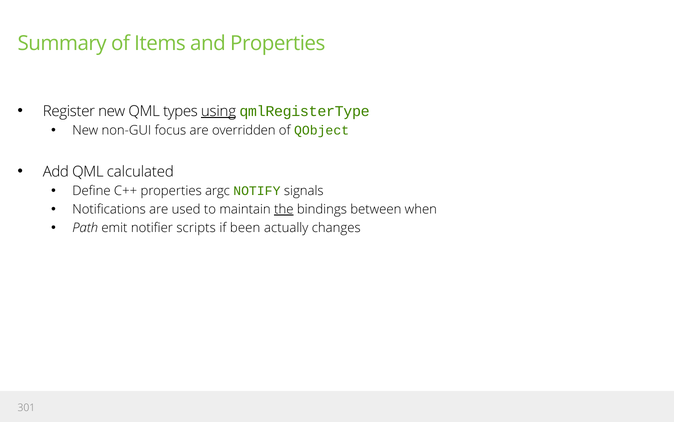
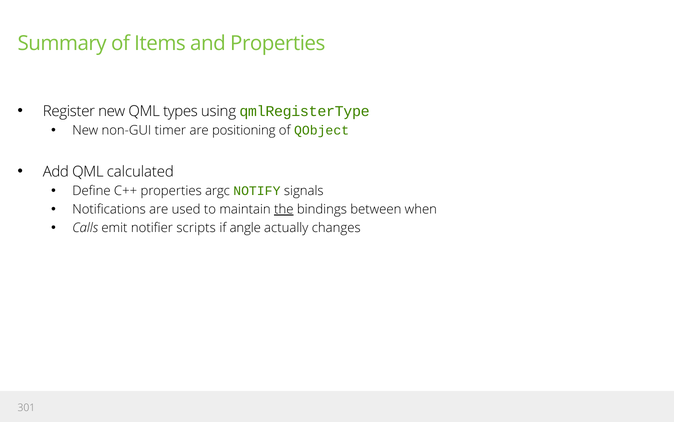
using underline: present -> none (219, 111)
focus: focus -> timer (170, 130)
overridden: overridden -> positioning (244, 130)
Path: Path -> Calls (85, 227)
been: been -> angle (245, 227)
